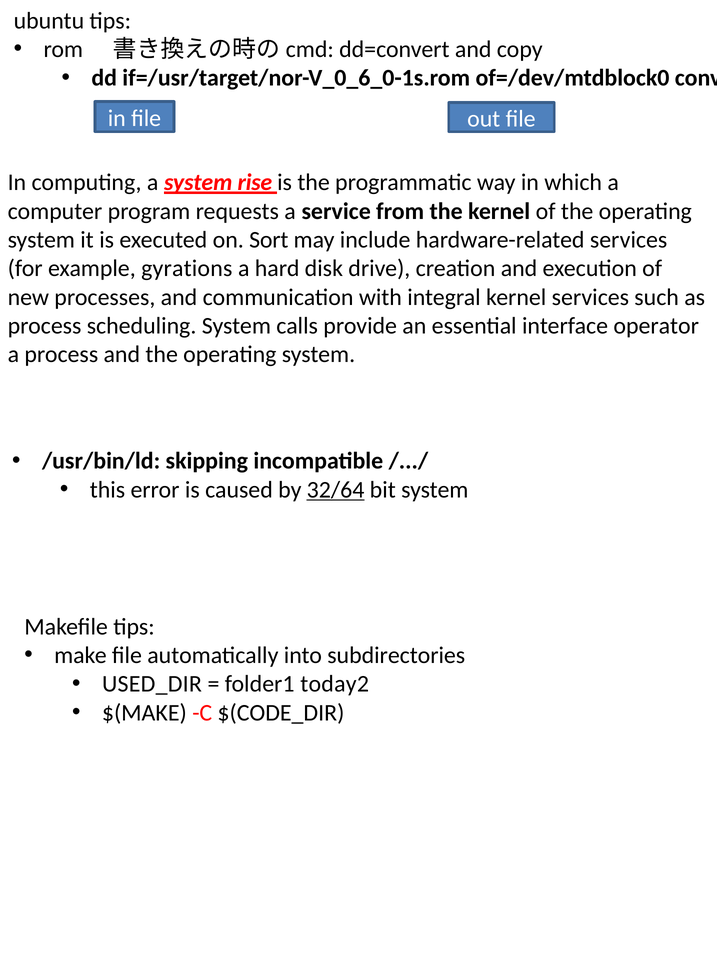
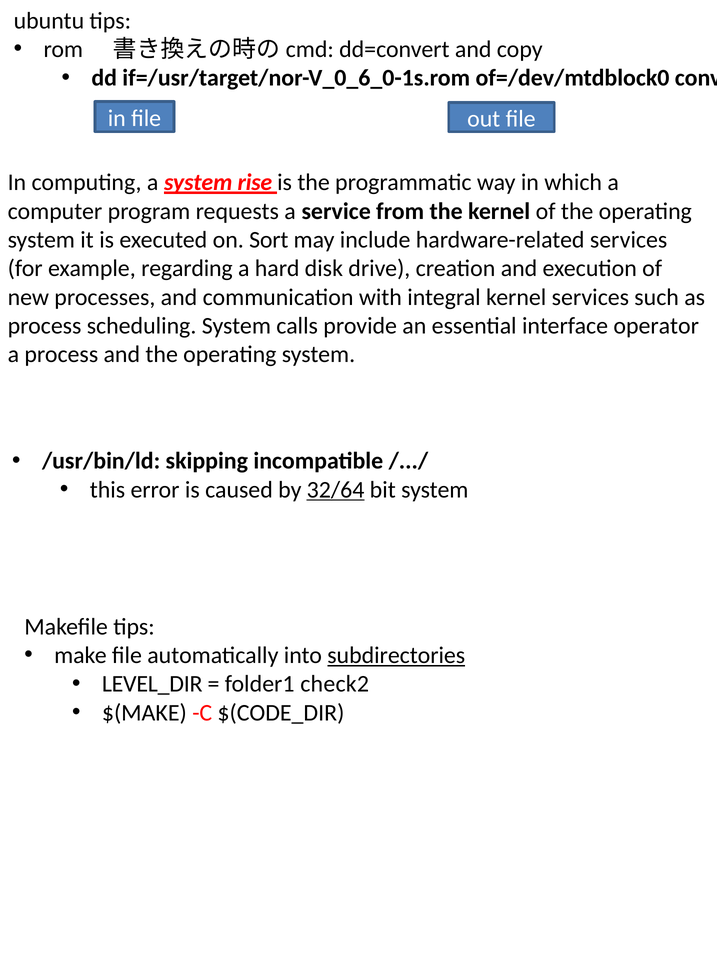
gyrations: gyrations -> regarding (187, 269)
subdirectories underline: none -> present (396, 655)
USED_DIR: USED_DIR -> LEVEL_DIR (152, 684)
today2: today2 -> check2 (335, 684)
